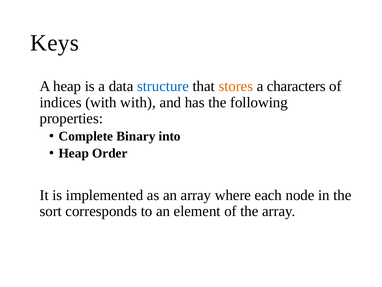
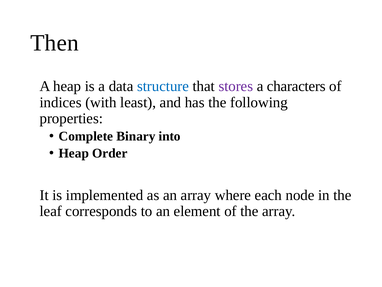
Keys: Keys -> Then (55, 43)
stores colour: orange -> purple (236, 86)
with with: with -> least (138, 102)
sort: sort -> leaf (51, 211)
